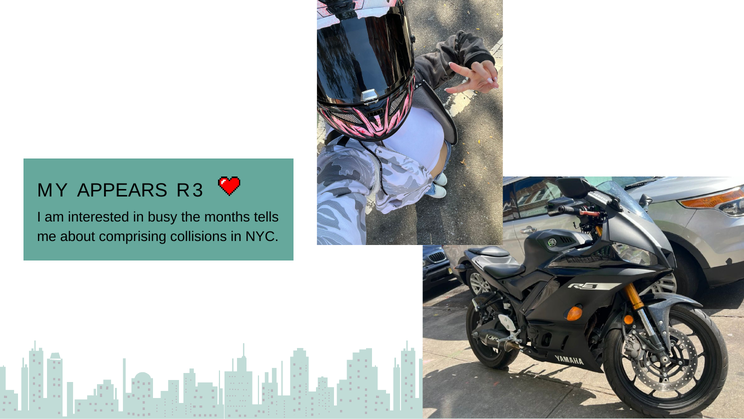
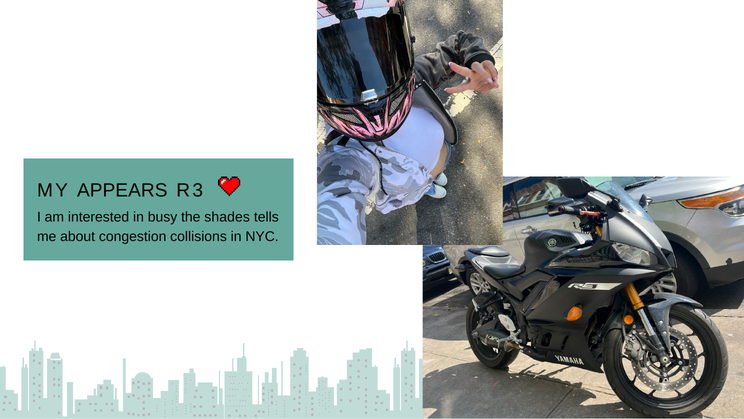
months: months -> shades (227, 217)
comprising: comprising -> congestion (133, 237)
